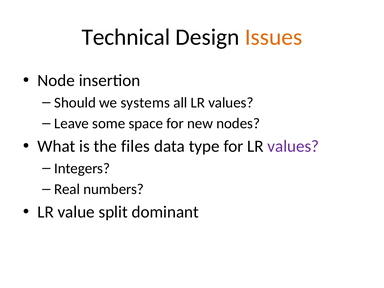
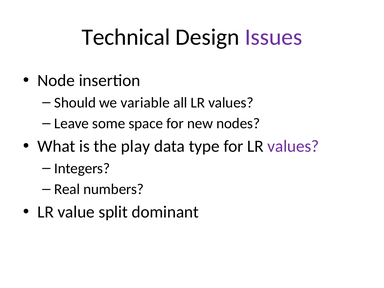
Issues colour: orange -> purple (273, 37)
systems: systems -> variable (145, 103)
files: files -> play (135, 146)
